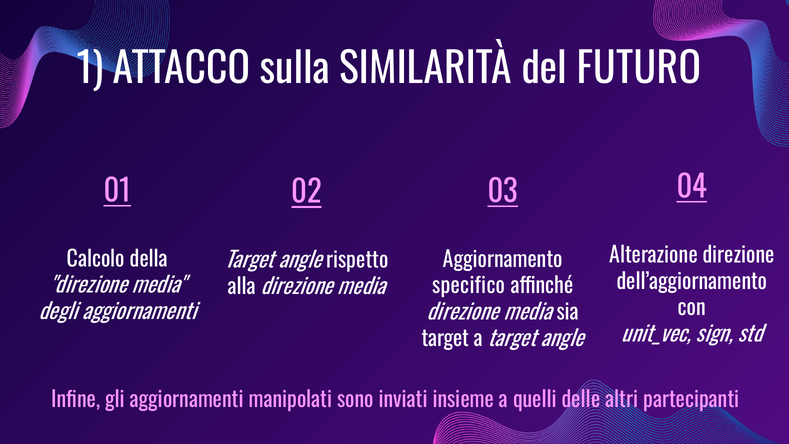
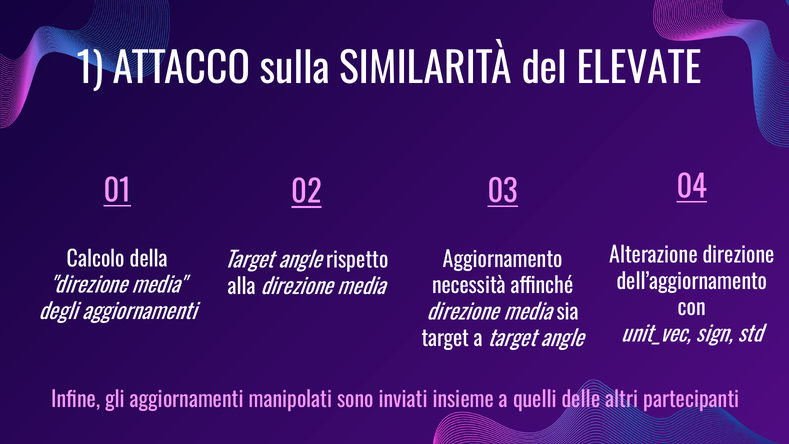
FUTURO: FUTURO -> ELEVATE (639, 70)
specifico: specifico -> necessità (469, 286)
